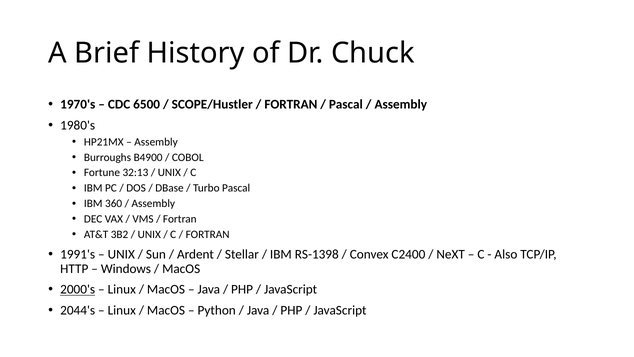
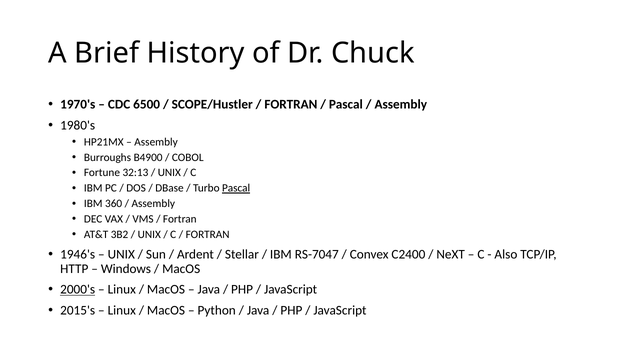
Pascal underline: none -> present (236, 188)
1991's: 1991's -> 1946's (78, 254)
RS-1398: RS-1398 -> RS-7047 (317, 254)
2044's: 2044's -> 2015's (78, 310)
